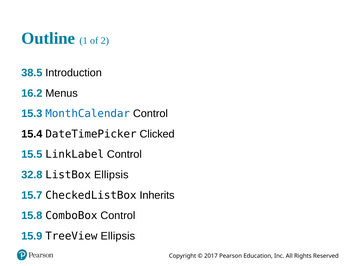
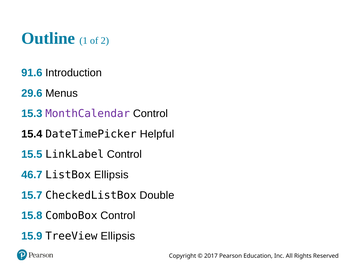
38.5: 38.5 -> 91.6 (32, 73)
16.2: 16.2 -> 29.6 (32, 93)
MonthCalendar colour: blue -> purple (88, 114)
Clicked: Clicked -> Helpful (157, 134)
32.8: 32.8 -> 46.7 (32, 175)
Inherits: Inherits -> Double (157, 195)
